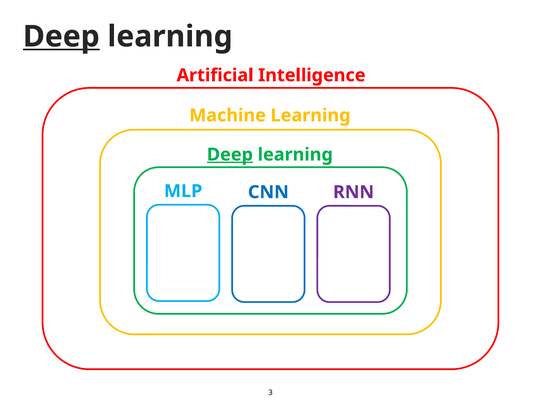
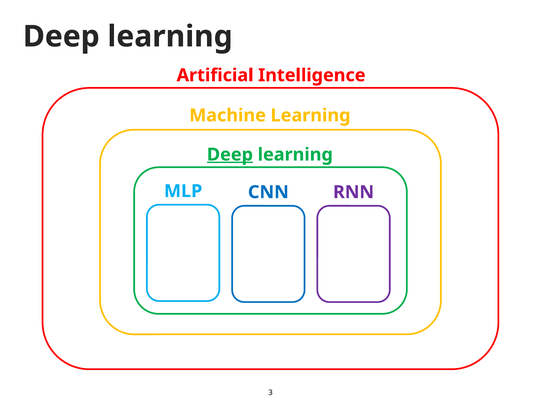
Deep underline: present -> none (61, 36)
